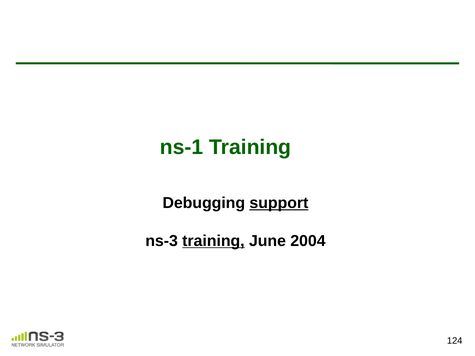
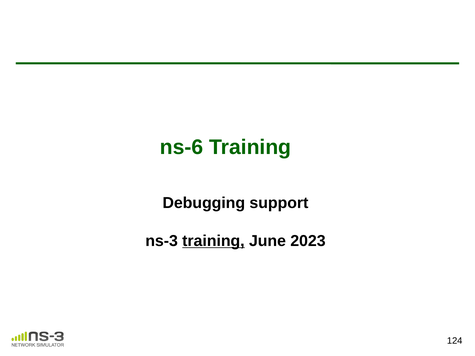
ns-1: ns-1 -> ns-6 (182, 147)
support underline: present -> none (279, 203)
2004: 2004 -> 2023 (308, 241)
